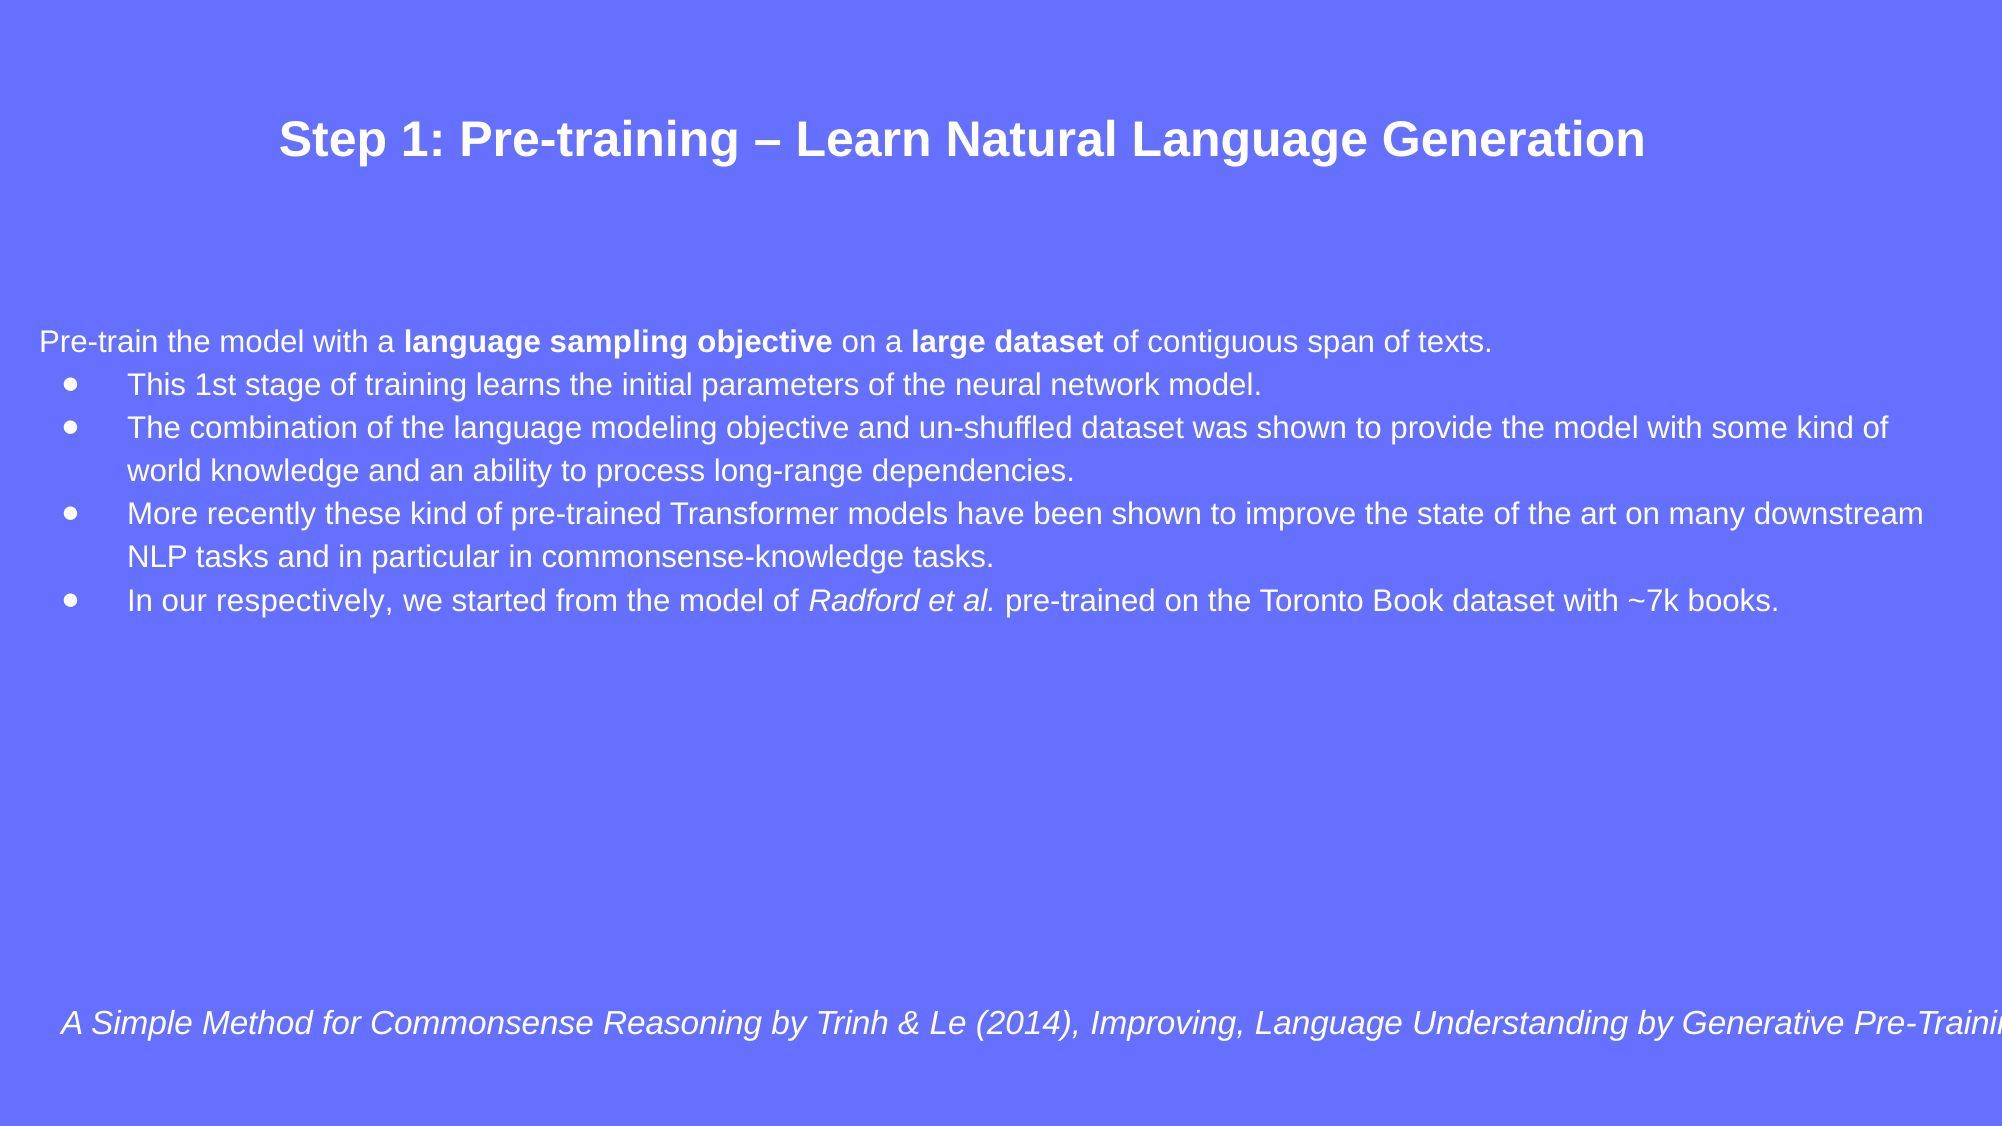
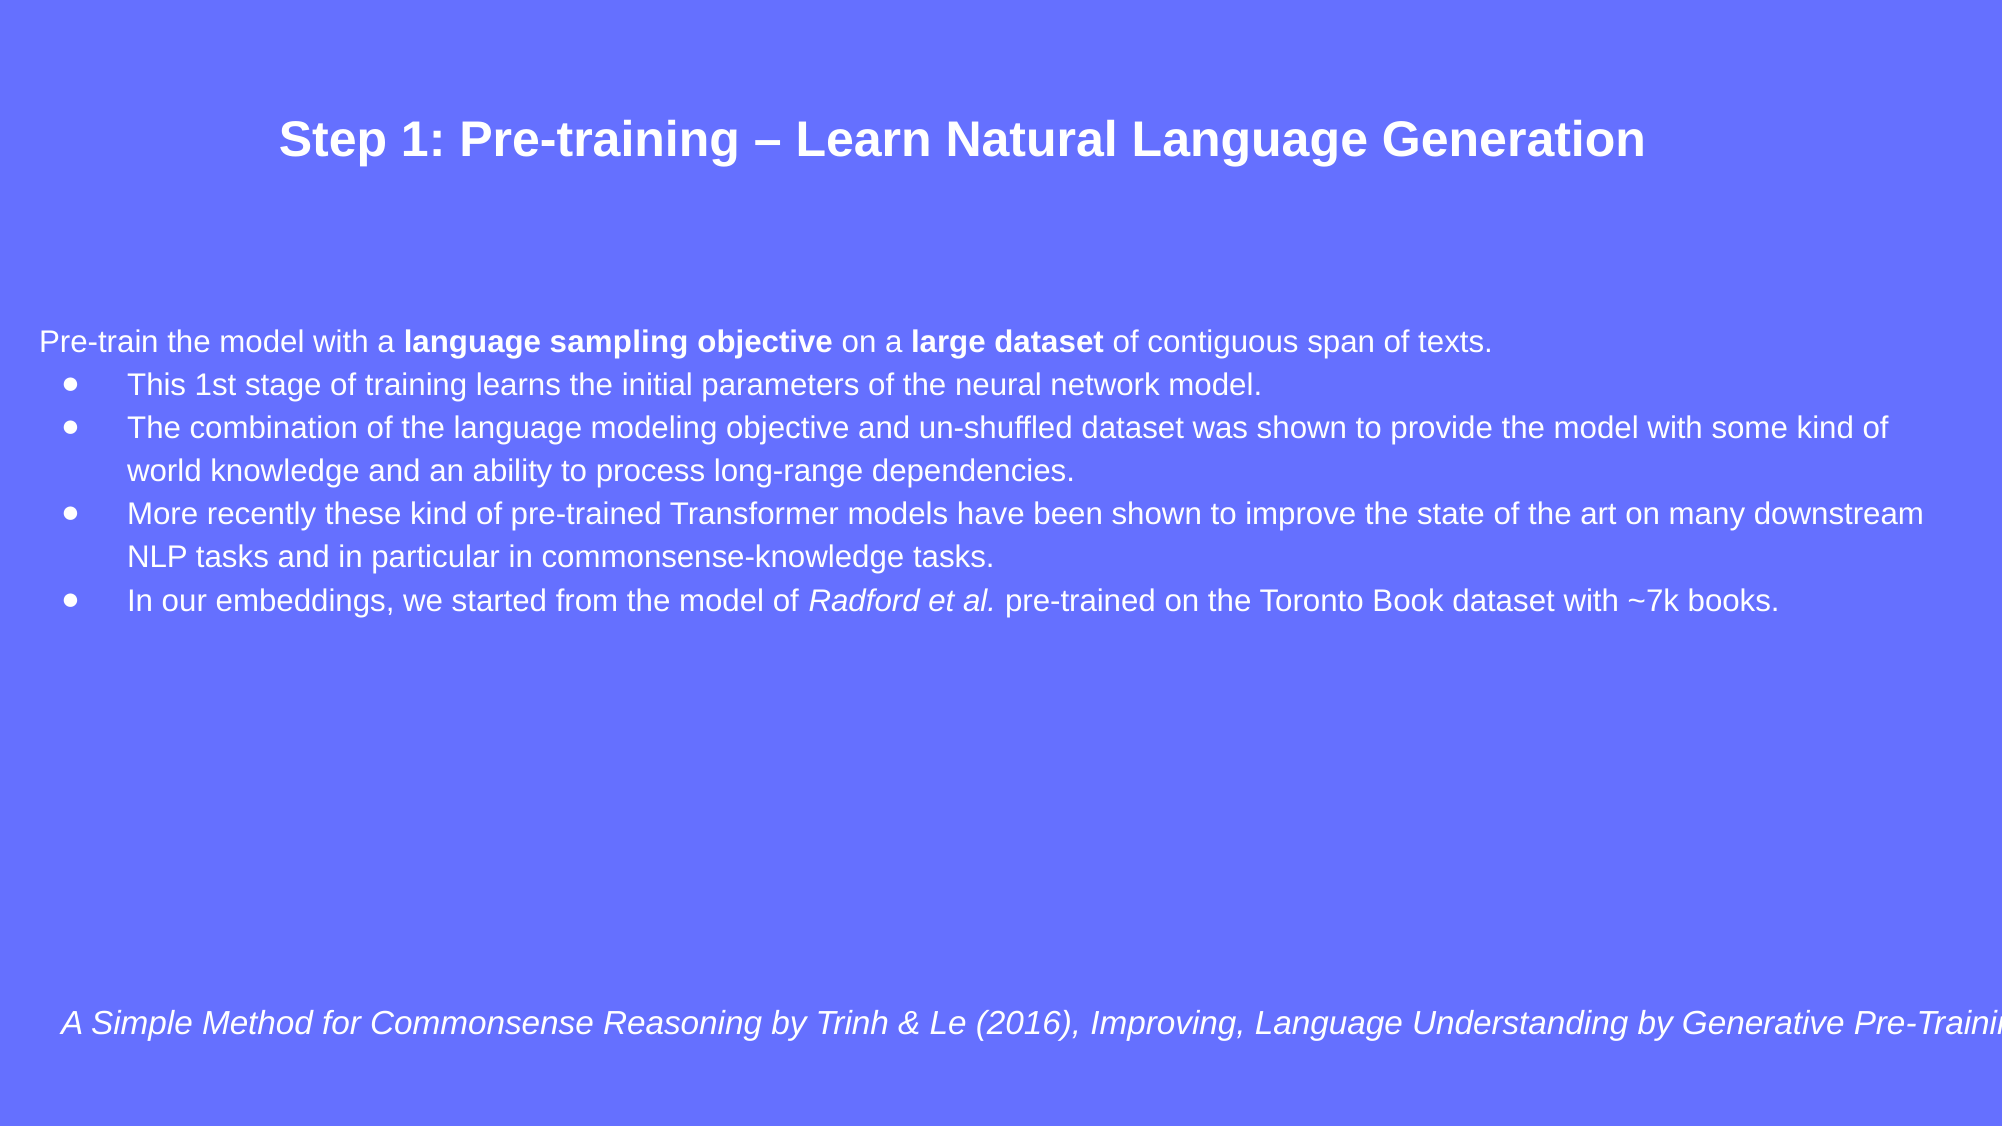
respectively: respectively -> embeddings (305, 601)
2014: 2014 -> 2016 (1029, 1023)
